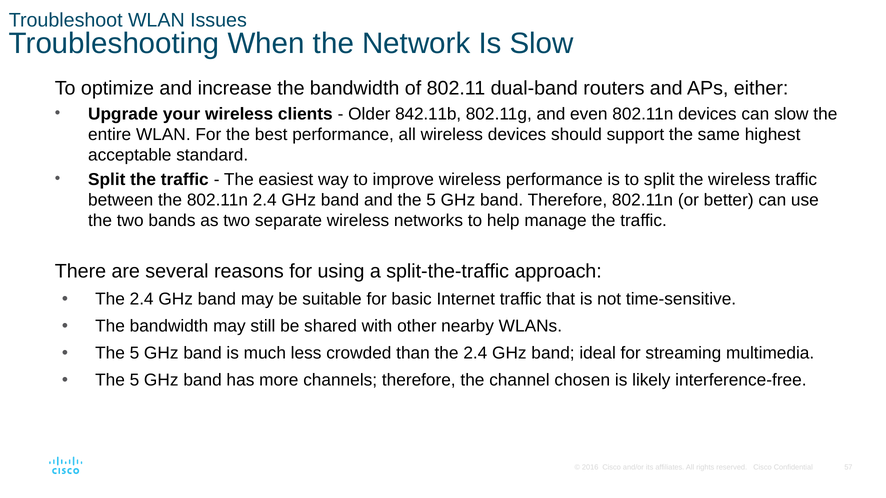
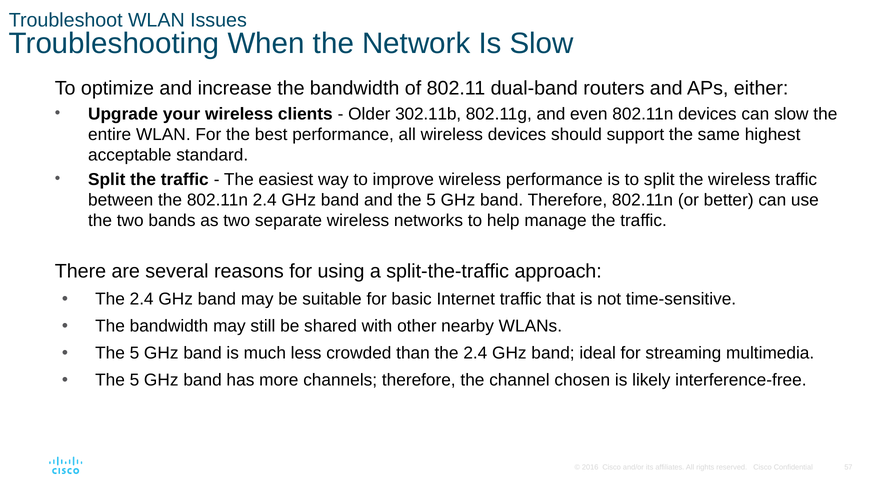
842.11b: 842.11b -> 302.11b (428, 114)
